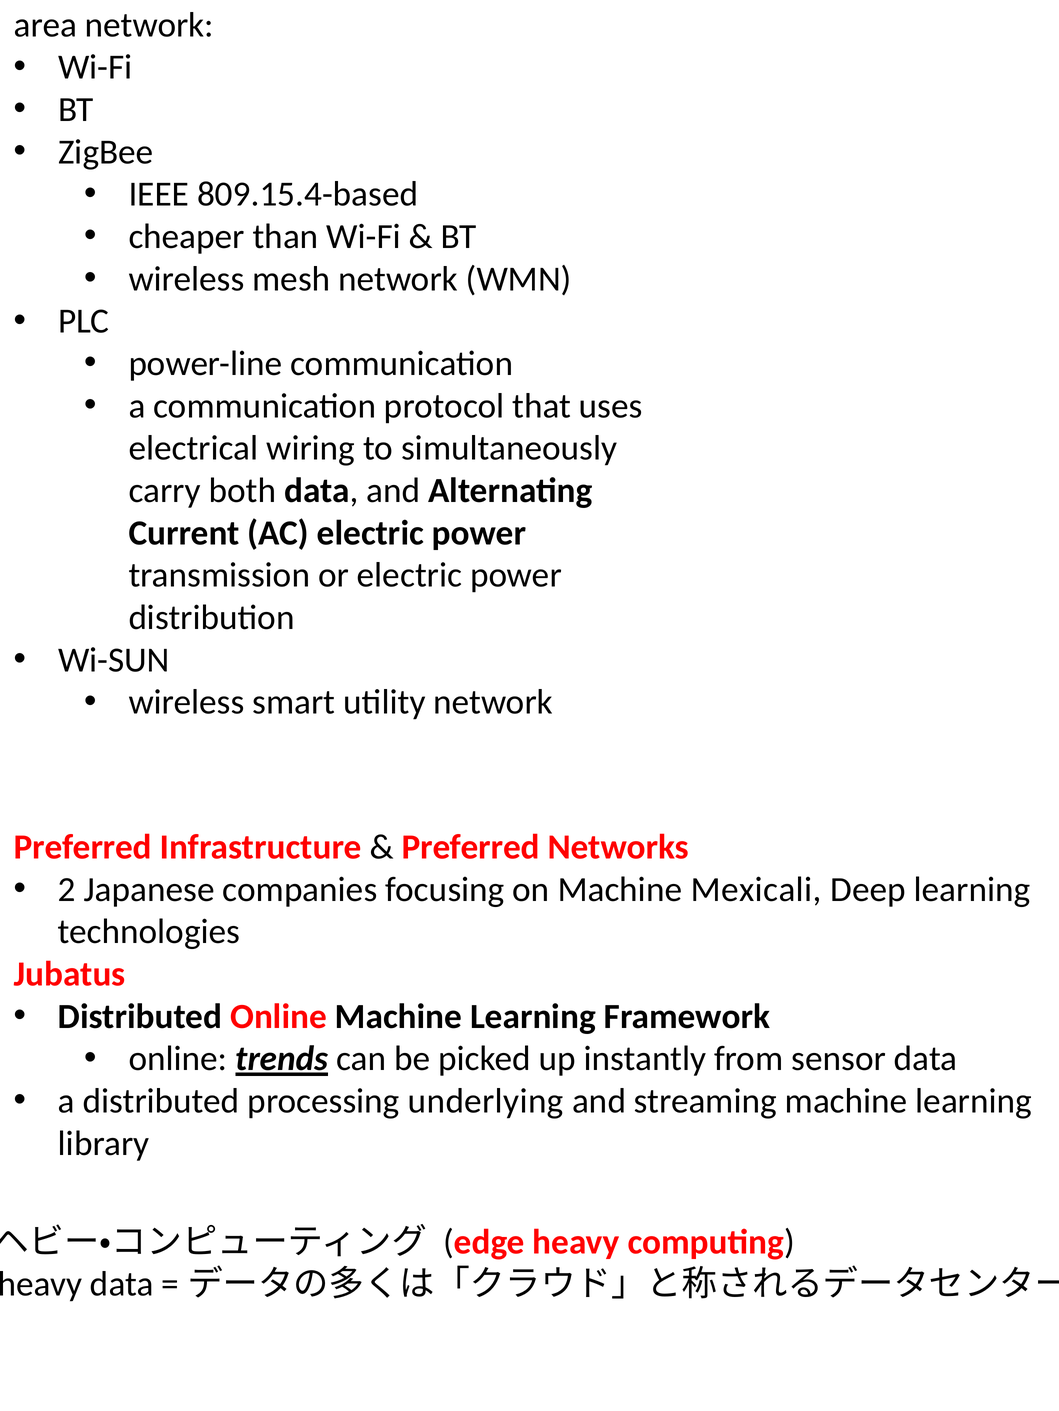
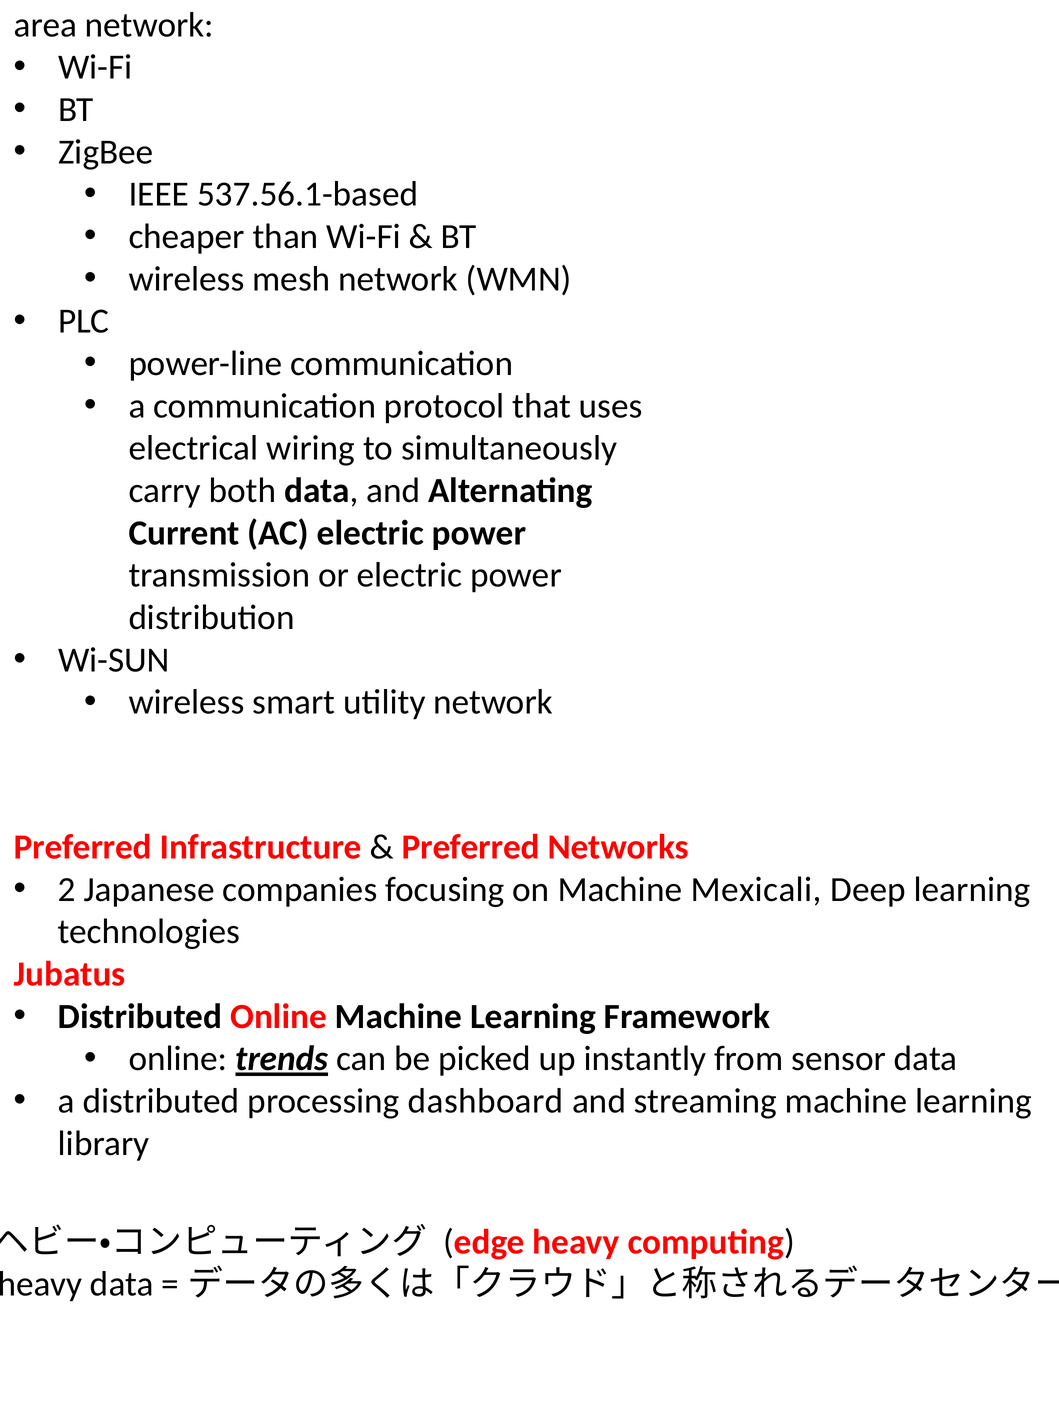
809.15.4-based: 809.15.4-based -> 537.56.1-based (308, 194)
underlying: underlying -> dashboard (486, 1102)
